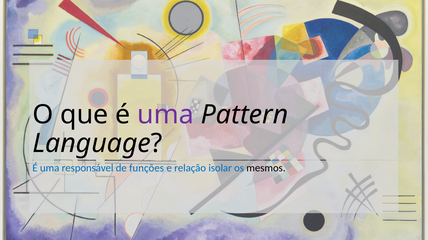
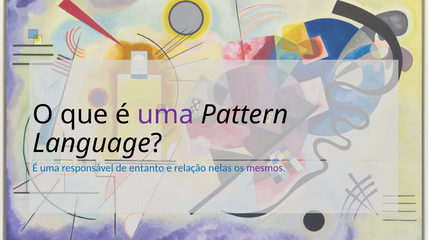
funções: funções -> entanto (147, 168)
isolar: isolar -> nelas (220, 168)
mesmos colour: black -> purple (266, 168)
